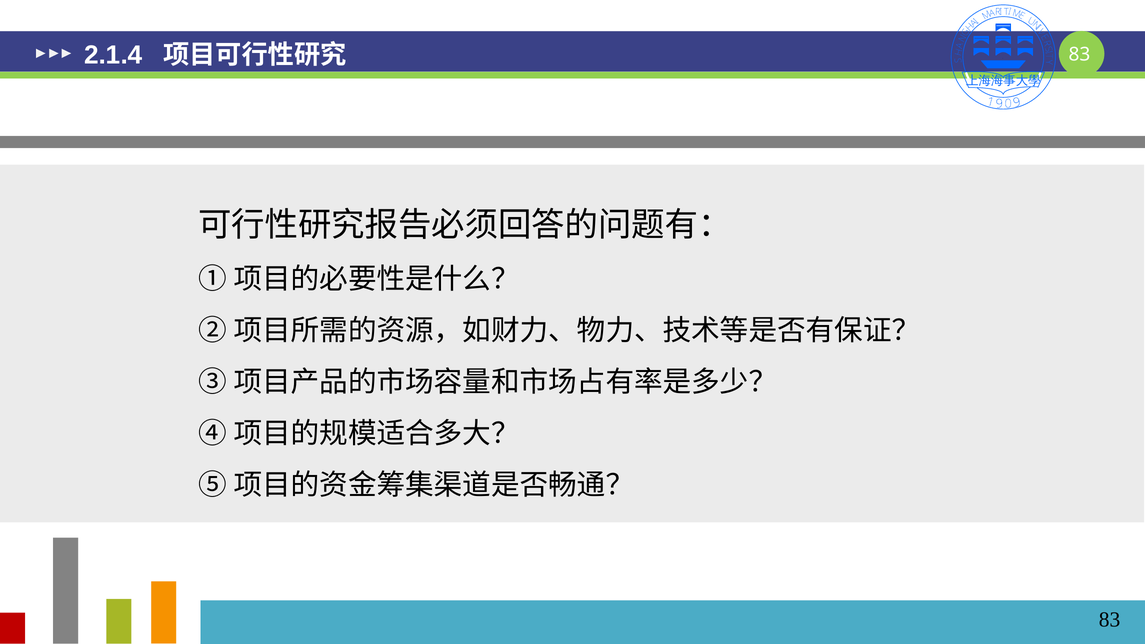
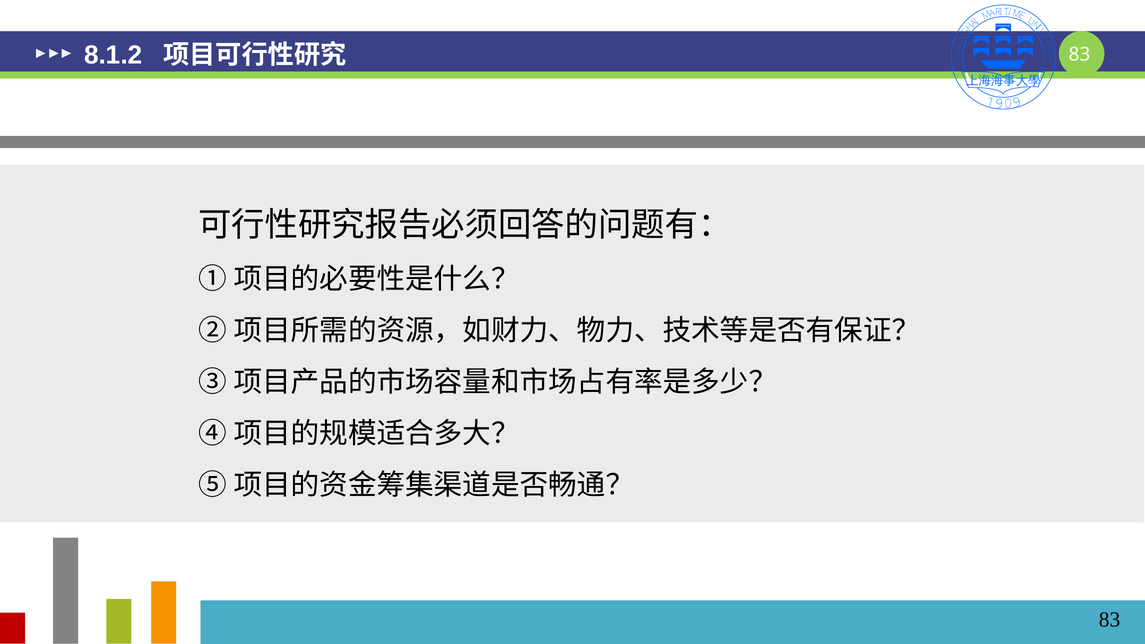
2.1.4: 2.1.4 -> 8.1.2 (113, 55)
